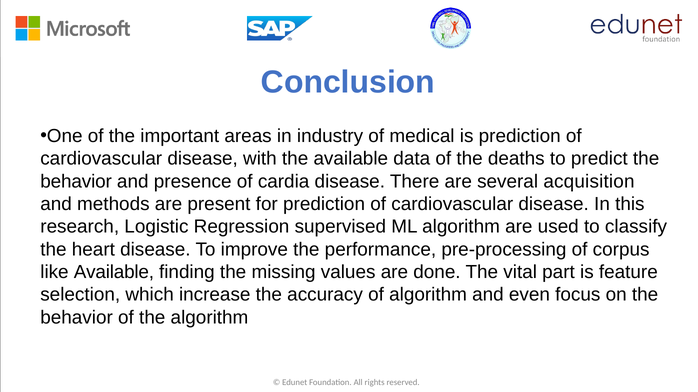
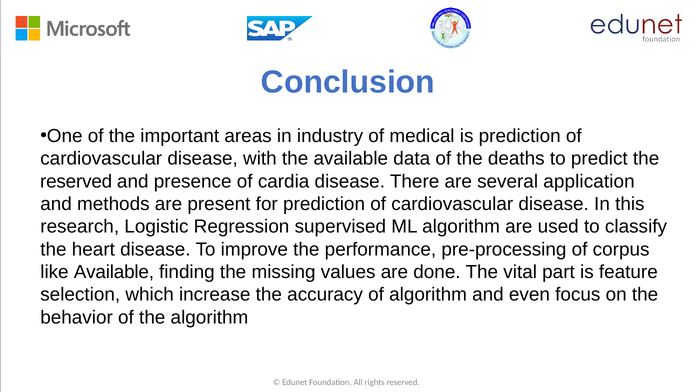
behavior: behavior -> reserved (76, 182)
acquisition: acquisition -> application (589, 182)
